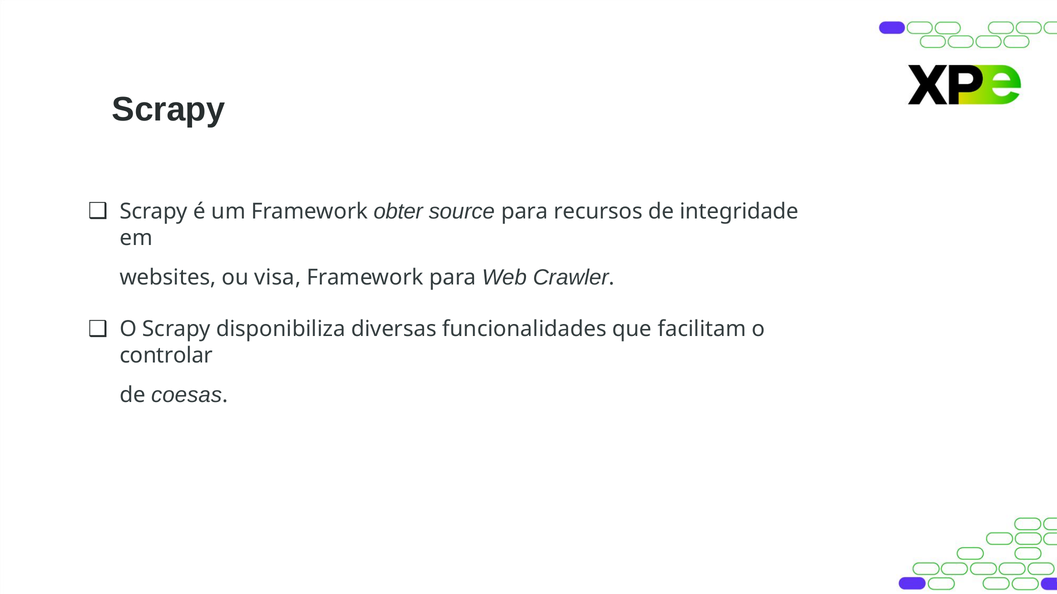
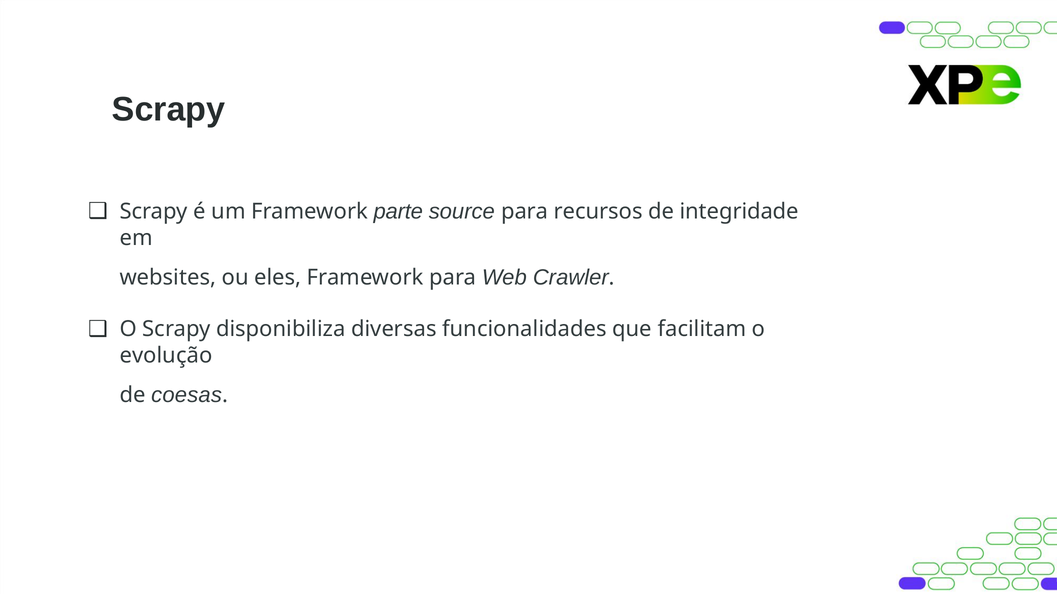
obter: obter -> parte (398, 212)
visa: visa -> eles (278, 278)
controlar: controlar -> evolução (166, 356)
